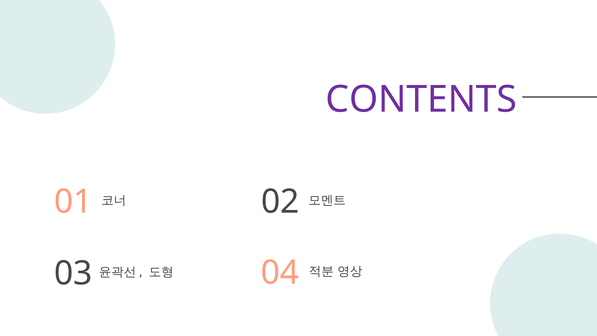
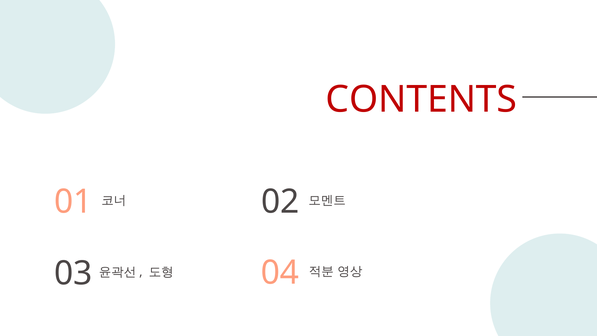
CONTENTS colour: purple -> red (421, 99)
